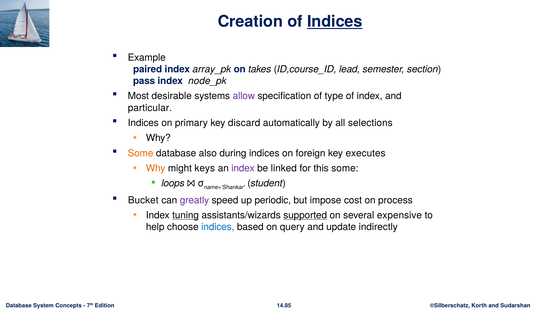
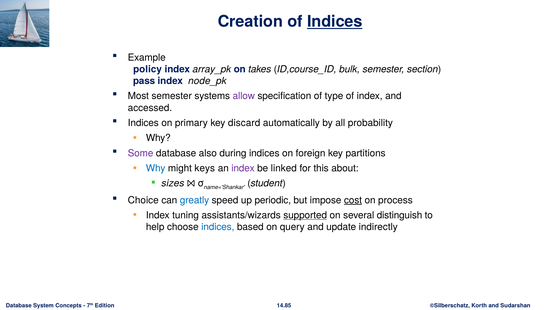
paired: paired -> policy (148, 69)
lead: lead -> bulk (350, 69)
Most desirable: desirable -> semester (172, 96)
particular: particular -> accessed (150, 108)
selections: selections -> probability (370, 123)
Some colour: orange -> purple (141, 153)
executes: executes -> partitions (366, 153)
Why colour: orange -> blue (156, 169)
this some: some -> about (345, 169)
loops: loops -> sizes (173, 184)
Bucket: Bucket -> Choice (143, 200)
greatly colour: purple -> blue (194, 200)
cost underline: none -> present (353, 200)
tuning underline: present -> none (186, 216)
expensive: expensive -> distinguish (400, 216)
